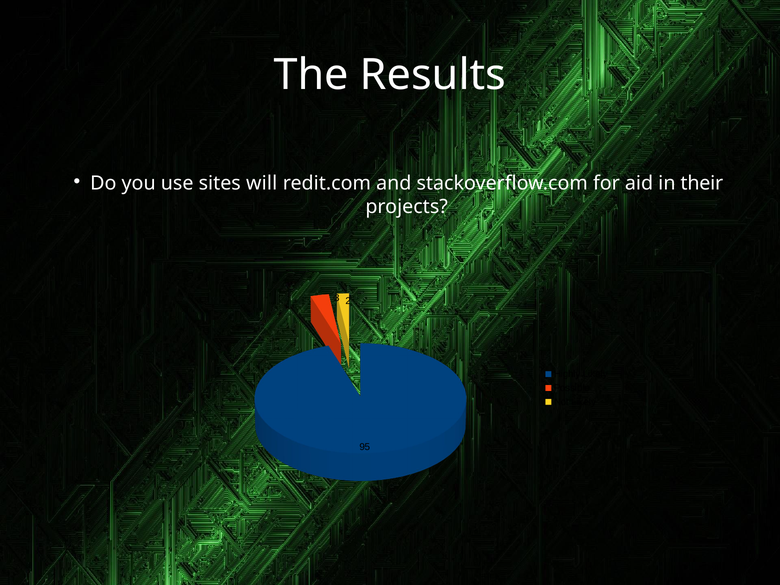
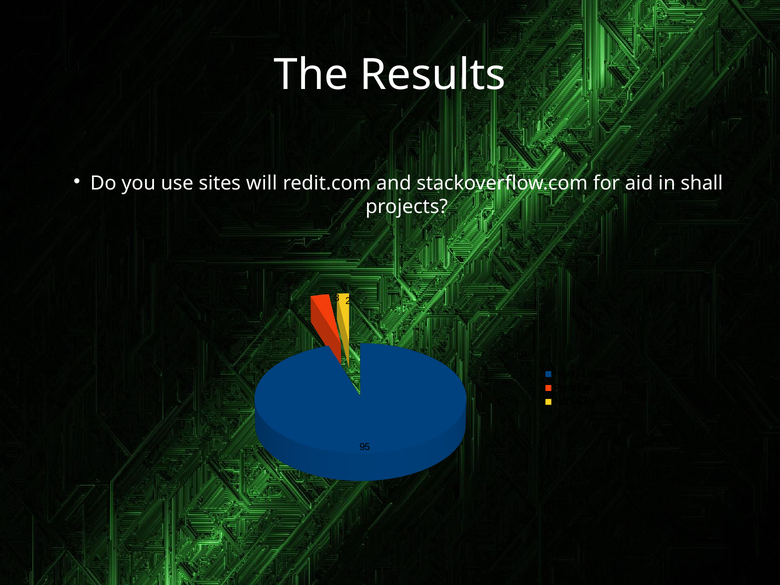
their: their -> shall (702, 183)
